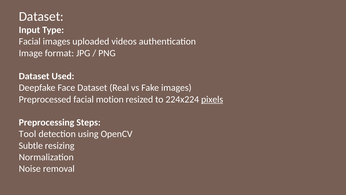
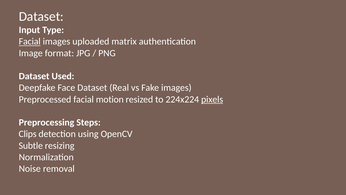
Facial underline: none -> present (30, 41)
videos: videos -> matrix (124, 41)
Tool: Tool -> Clips (28, 134)
